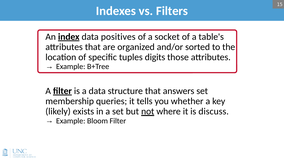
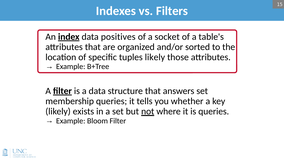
tuples digits: digits -> likely (155, 57)
is discuss: discuss -> queries (214, 111)
